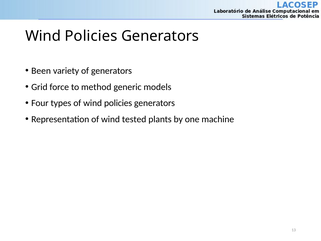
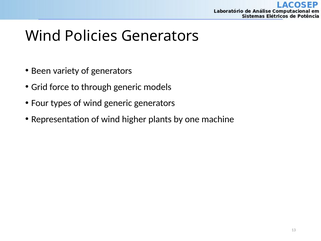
method: method -> through (96, 87)
of wind policies: policies -> generic (118, 103)
tested: tested -> higher (134, 119)
